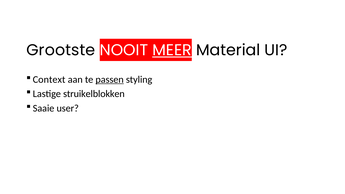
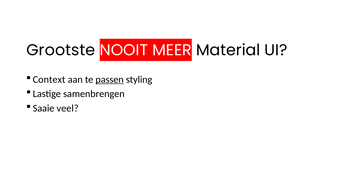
MEER underline: present -> none (172, 50)
struikelblokken: struikelblokken -> samenbrengen (94, 94)
user: user -> veel (68, 108)
